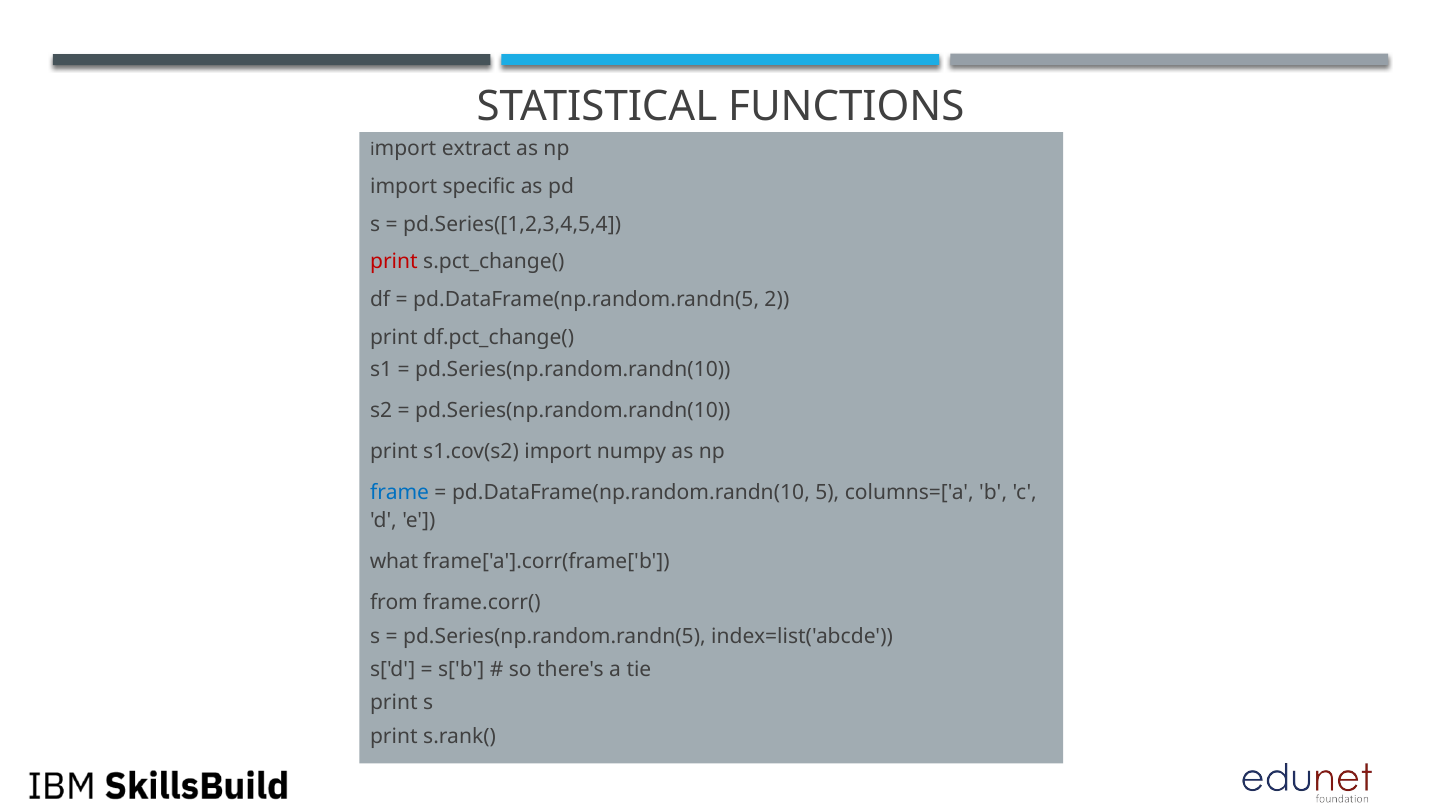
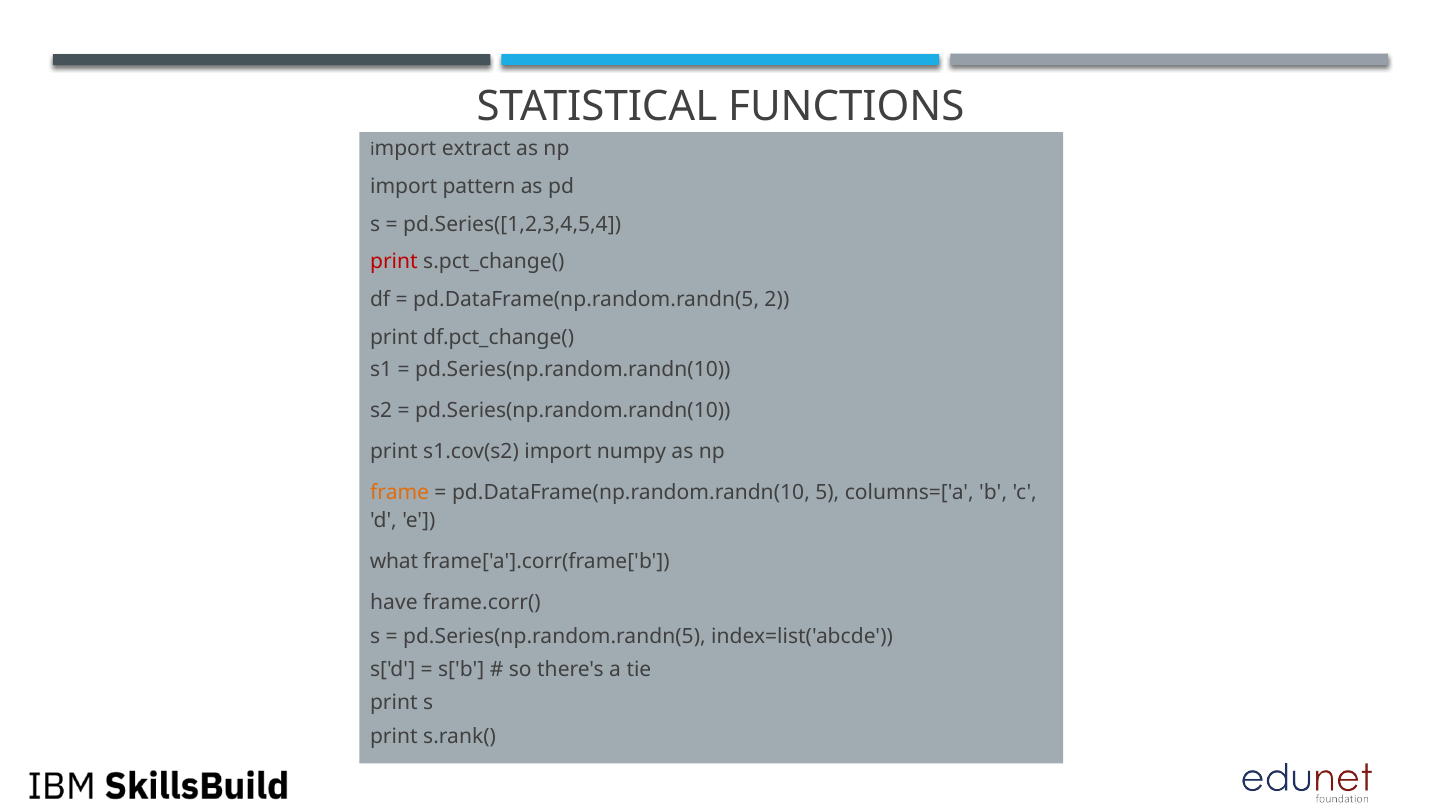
specific: specific -> pattern (479, 186)
frame colour: blue -> orange (400, 493)
from: from -> have (394, 602)
